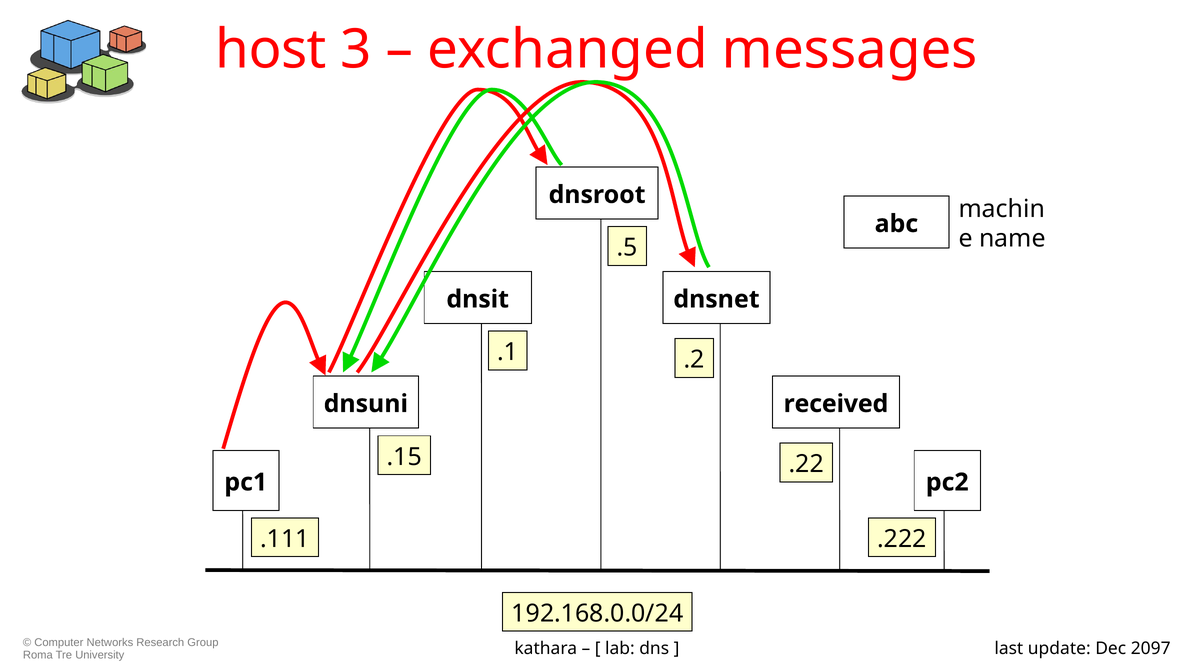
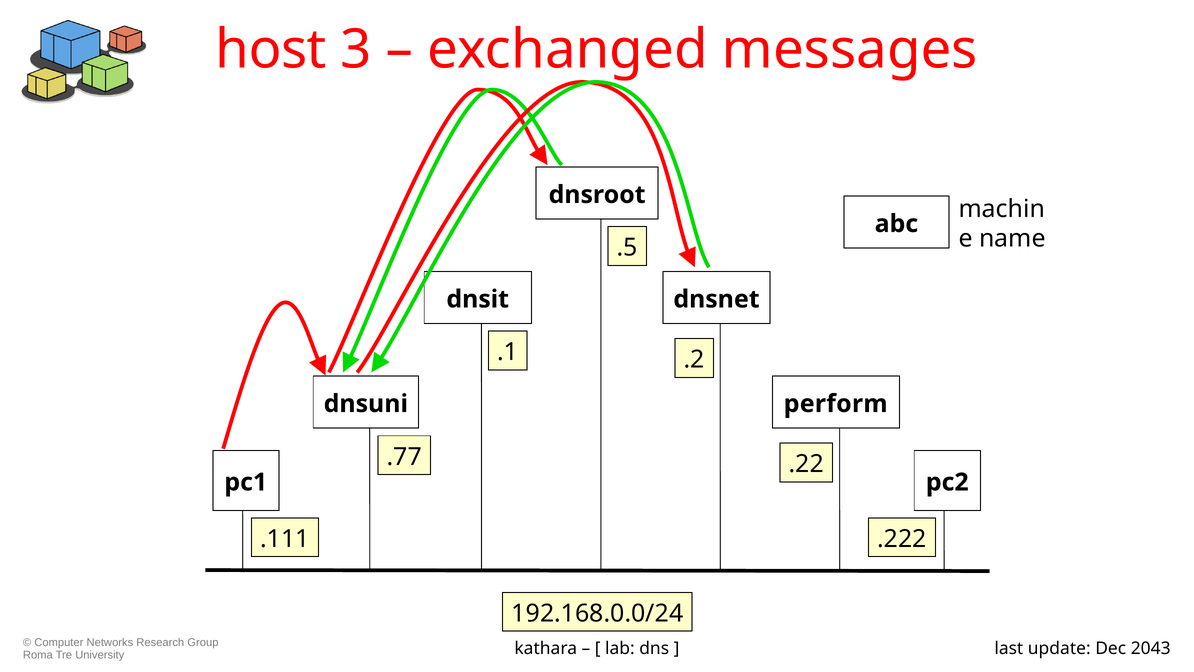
received: received -> perform (836, 404)
.15: .15 -> .77 (404, 457)
2097: 2097 -> 2043 (1151, 648)
